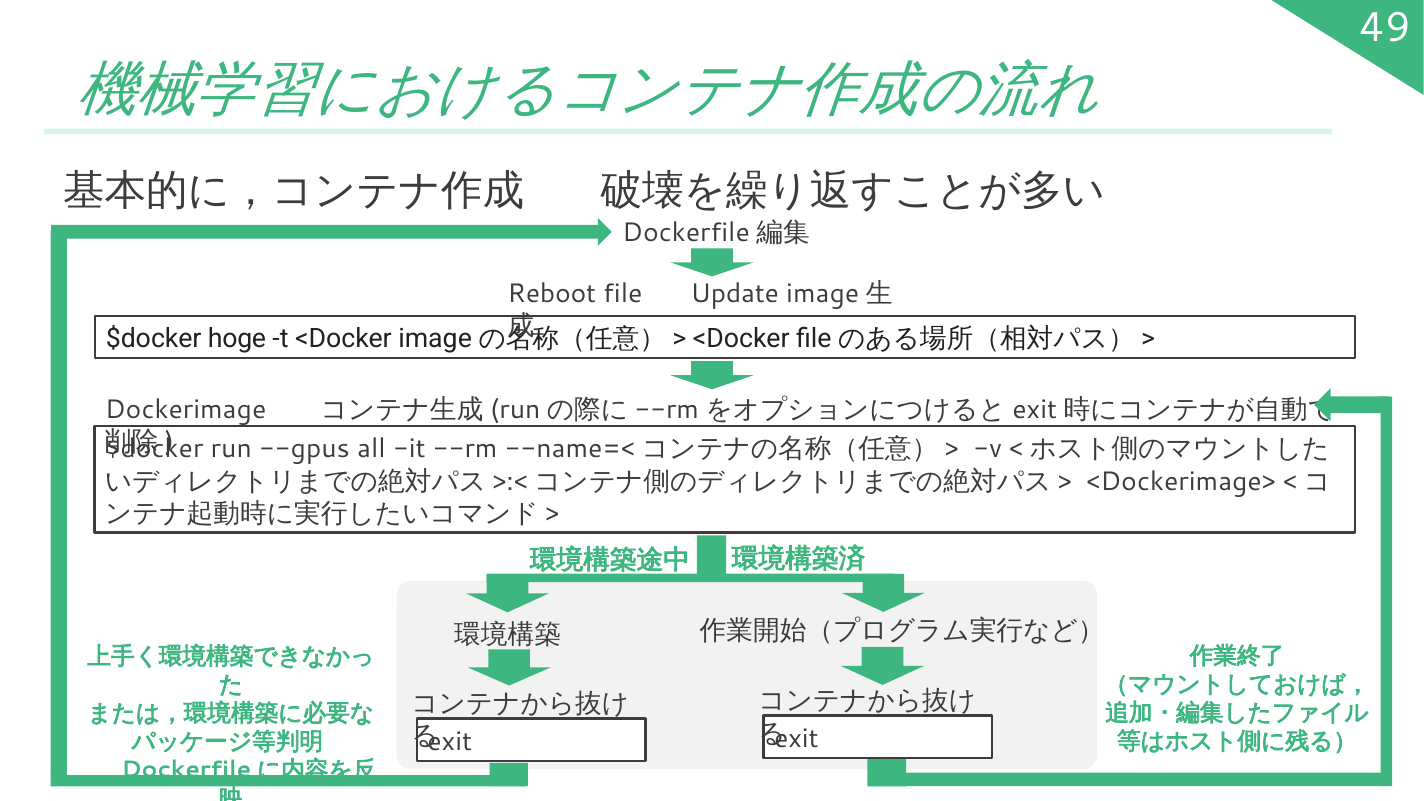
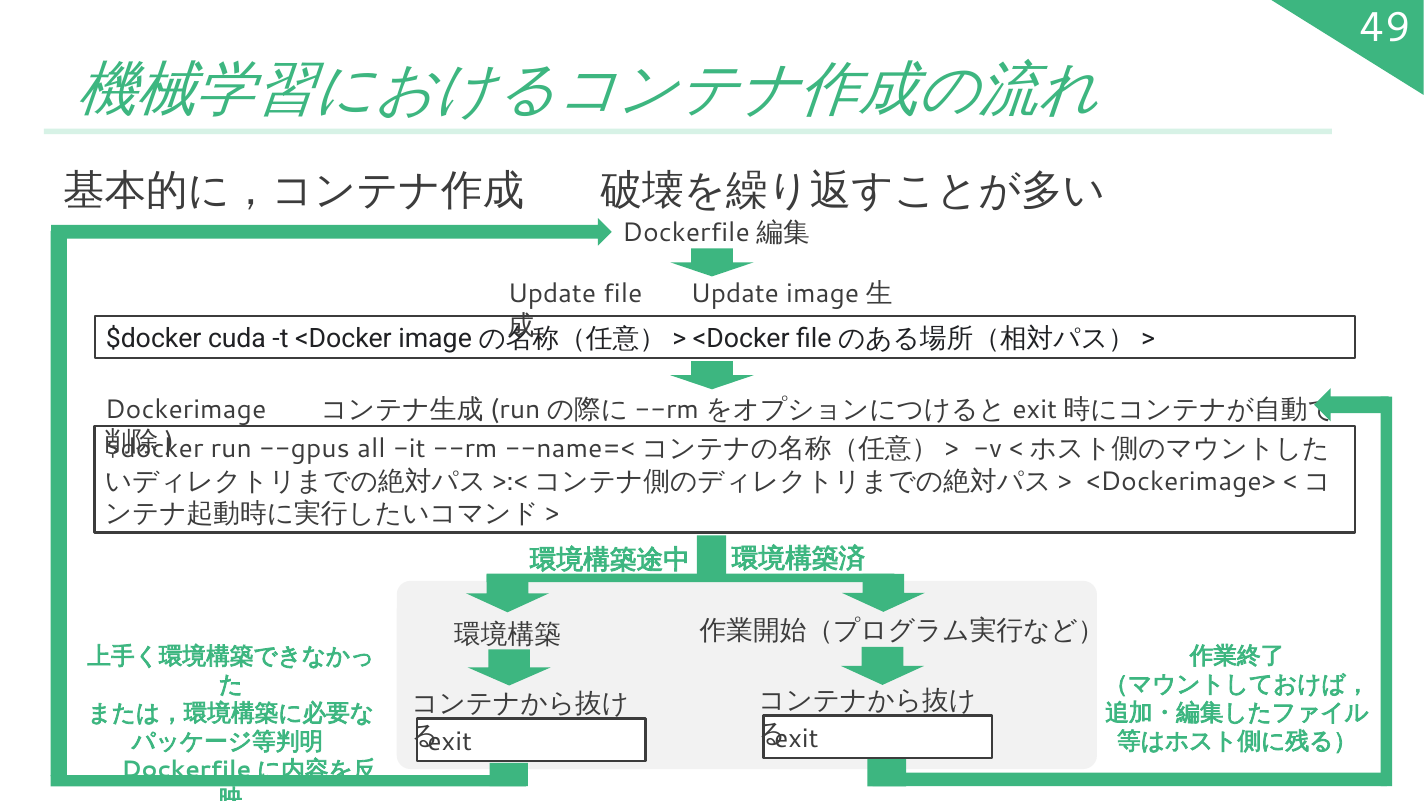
Reboot: Reboot -> Update (552, 294)
hoge: hoge -> cuda (237, 339)
